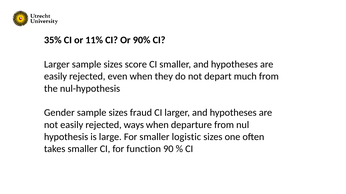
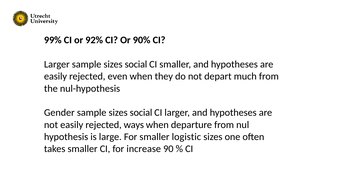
35%: 35% -> 99% (53, 40)
11%: 11% -> 92% (94, 40)
Larger sample sizes score: score -> social (136, 65)
fraud: fraud -> social (141, 113)
function: function -> increase (144, 149)
